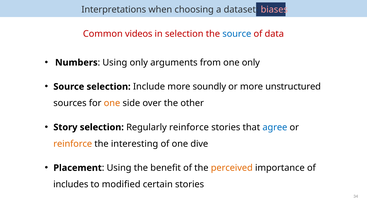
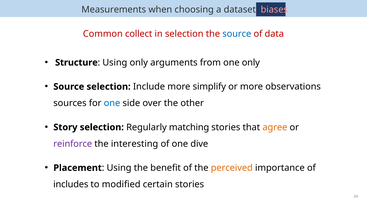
Interpretations: Interpretations -> Measurements (114, 10)
videos: videos -> collect (139, 34)
Numbers: Numbers -> Structure (76, 63)
soundly: soundly -> simplify (209, 87)
unstructured: unstructured -> observations (293, 87)
one colour: orange -> blue (112, 103)
Regularly reinforce: reinforce -> matching (189, 128)
agree colour: blue -> orange (275, 128)
reinforce colour: orange -> purple (73, 144)
